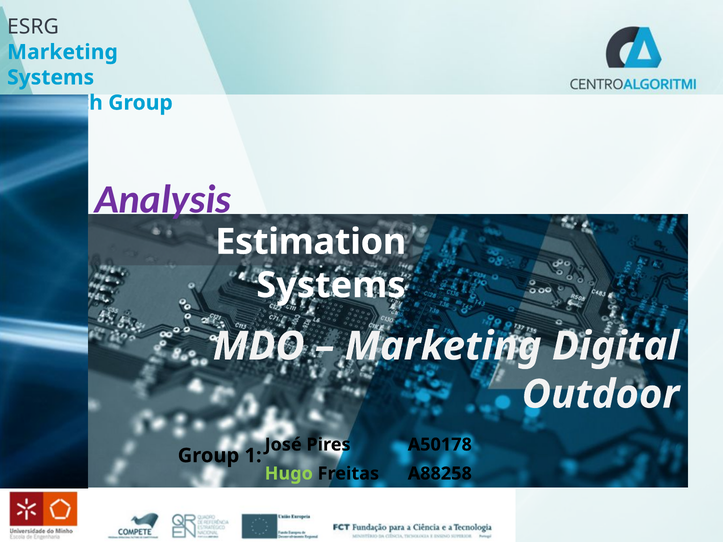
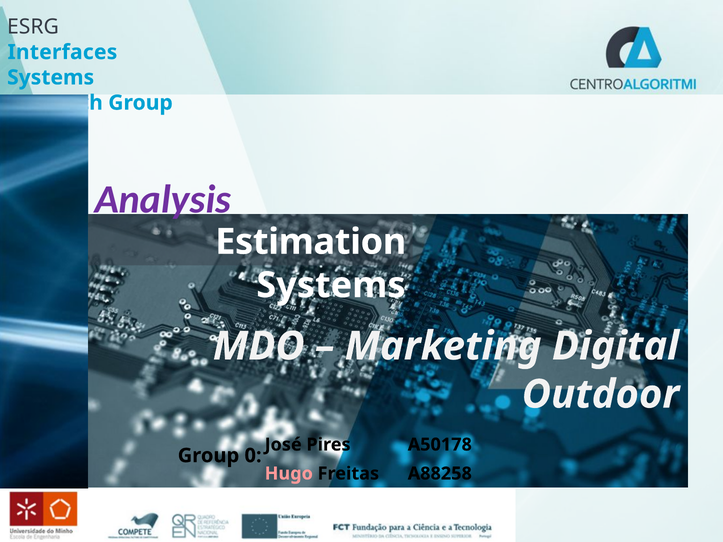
Marketing: Marketing -> Interfaces (62, 52)
1: 1 -> 0 (253, 456)
Hugo colour: light green -> pink (289, 474)
